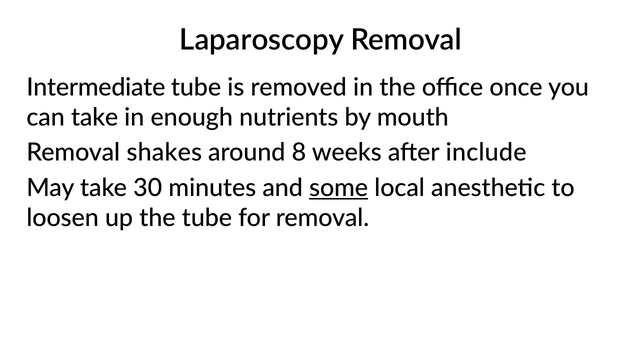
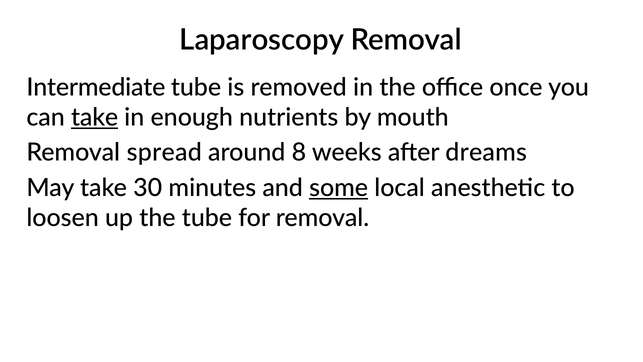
take underline: none -> present (95, 118)
shakes: shakes -> spread (164, 153)
include: include -> dreams (486, 153)
